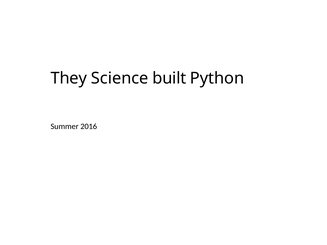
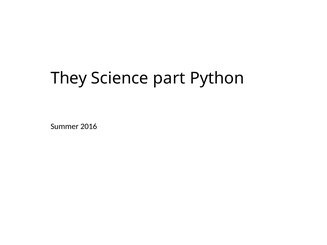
built: built -> part (169, 78)
